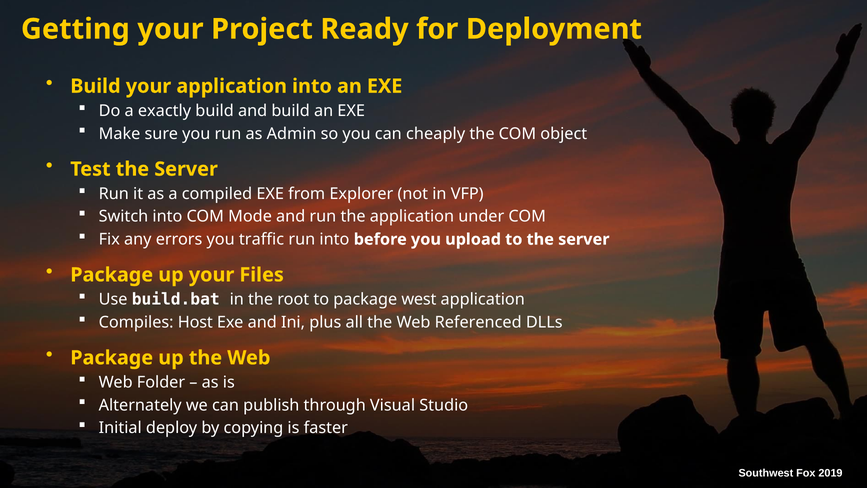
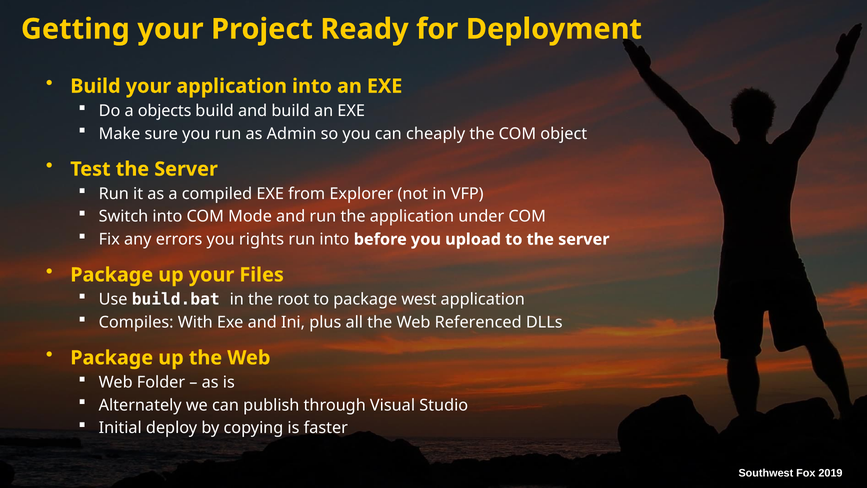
exactly: exactly -> objects (165, 111)
traffic: traffic -> rights (262, 239)
Host: Host -> With (195, 322)
